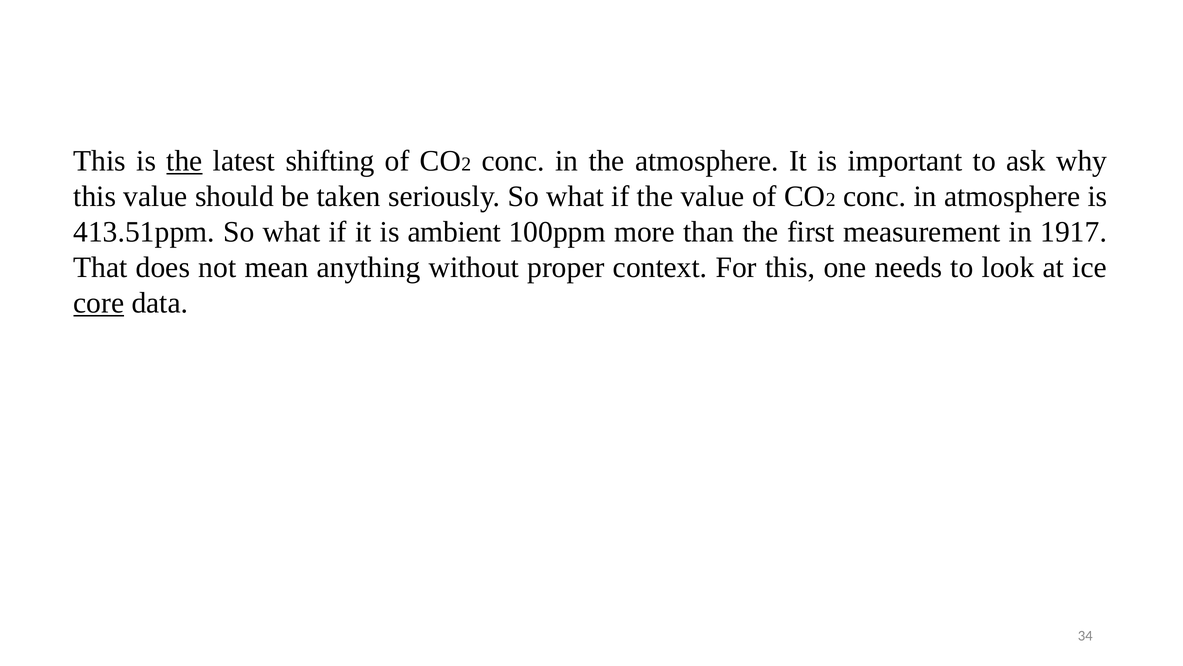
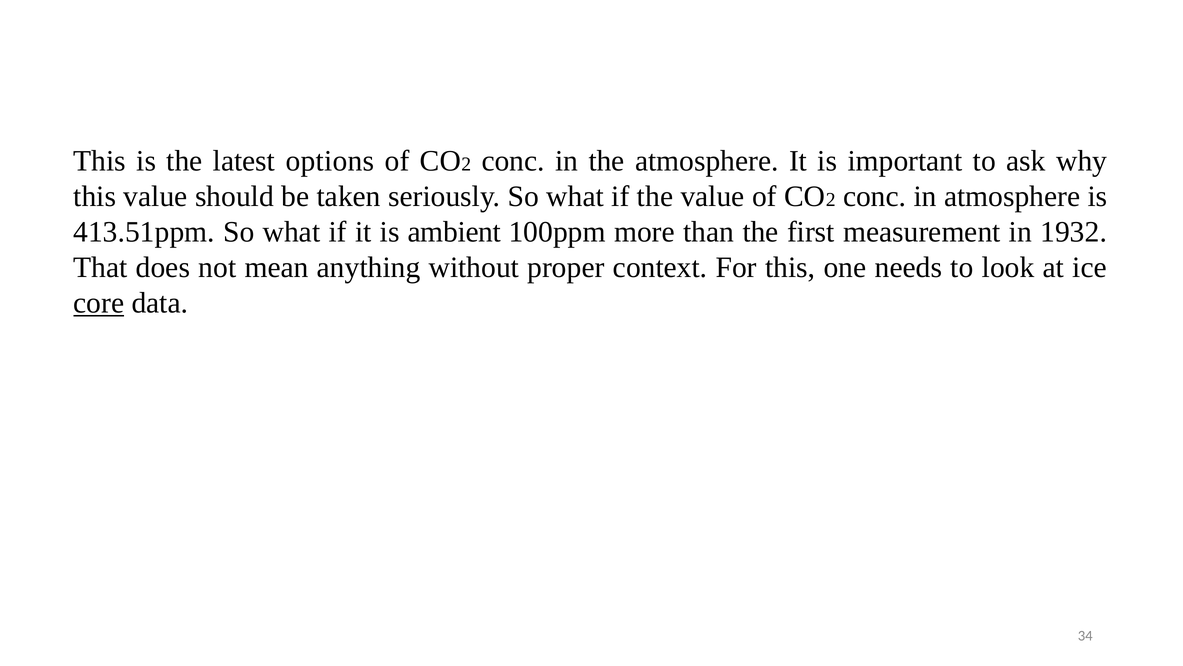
the underline: present -> none (184, 161)
shifting: shifting -> options (330, 161)
1917: 1917 -> 1932 (1074, 232)
